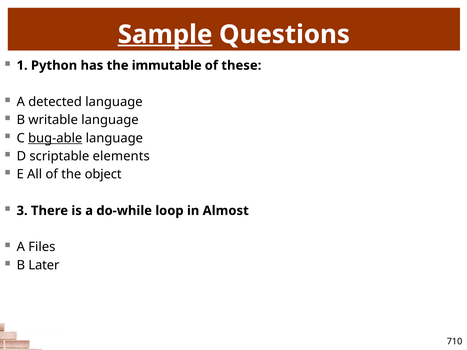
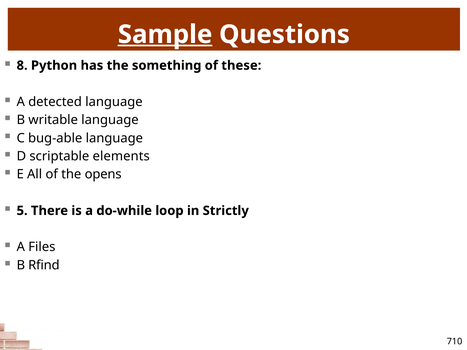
1: 1 -> 8 (22, 66)
immutable: immutable -> something (167, 66)
bug-able underline: present -> none (55, 138)
object: object -> opens (103, 175)
3: 3 -> 5 (22, 211)
Almost: Almost -> Strictly (226, 211)
Later: Later -> Rfind (44, 265)
